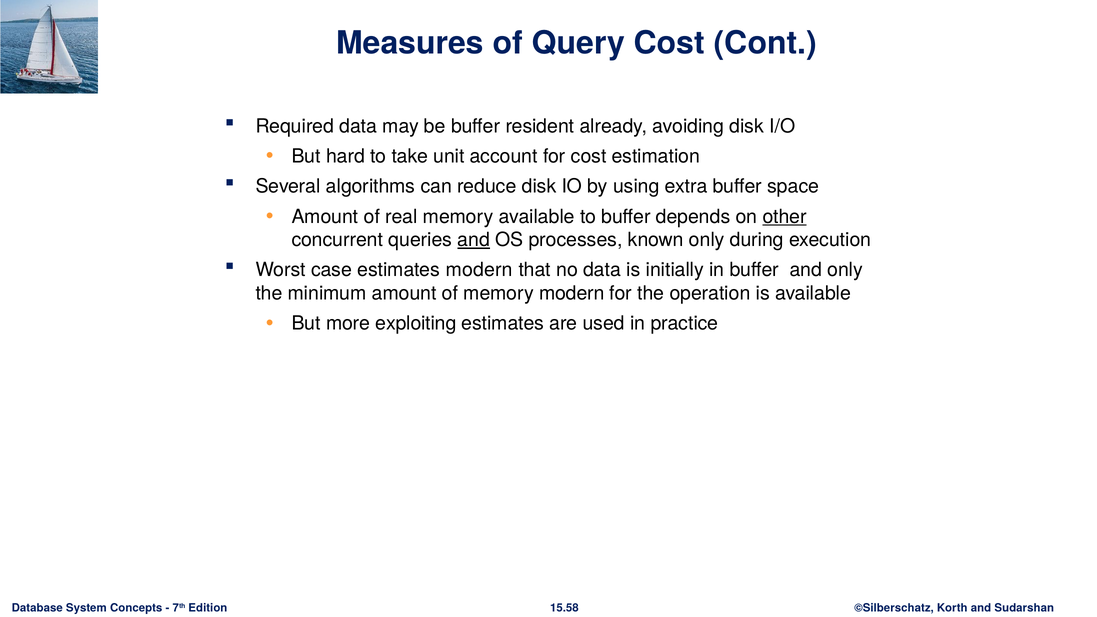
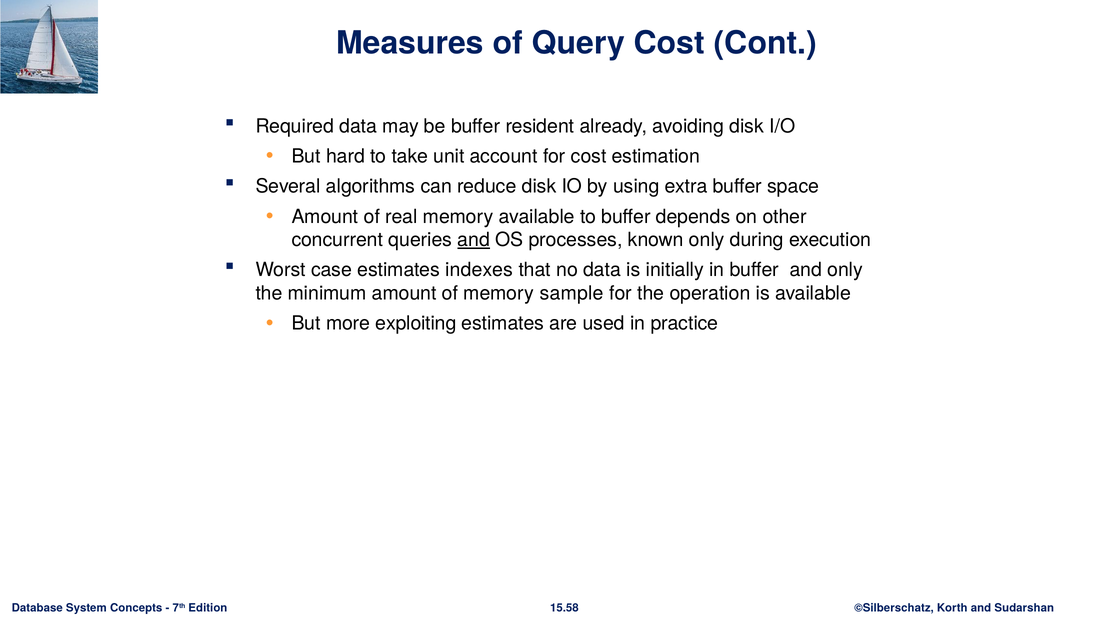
other underline: present -> none (785, 217)
estimates modern: modern -> indexes (479, 270)
memory modern: modern -> sample (572, 293)
